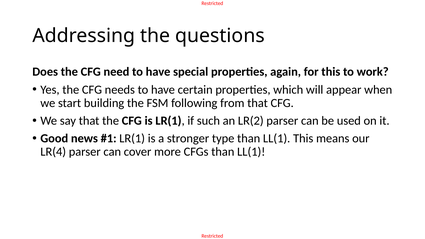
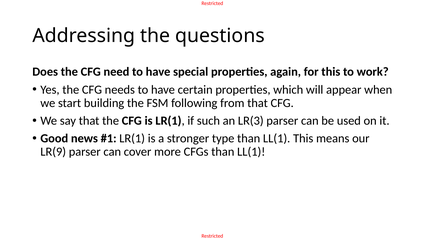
LR(2: LR(2 -> LR(3 (251, 121)
LR(4: LR(4 -> LR(9 (53, 152)
